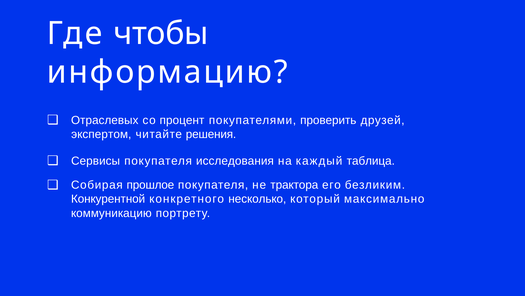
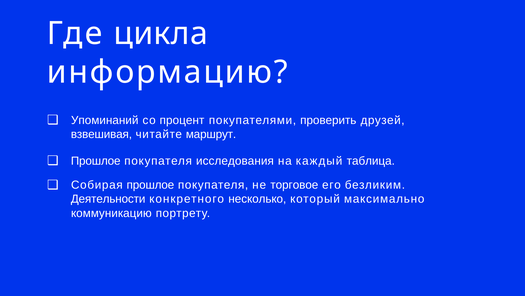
чтобы: чтобы -> цикла (161, 34)
Отраслевых: Отраслевых -> Упоминаний (105, 120)
экспертом: экспертом -> взвешивая (101, 134)
решения: решения -> маршрут (211, 134)
Сервисы: Сервисы -> Прошлое (96, 160)
трактора: трактора -> торговое (294, 184)
Конкурентной: Конкурентной -> Деятельности (108, 199)
